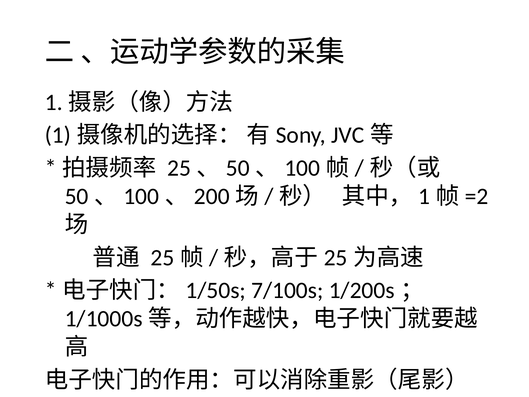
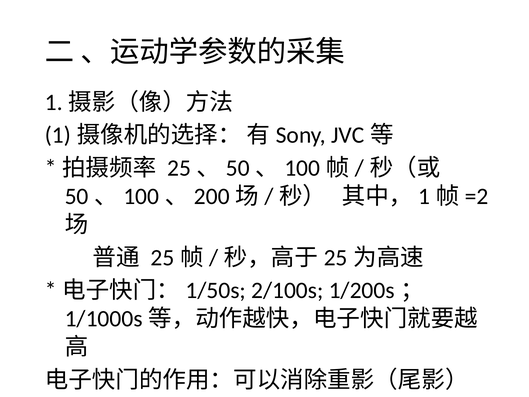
7/100s: 7/100s -> 2/100s (287, 290)
